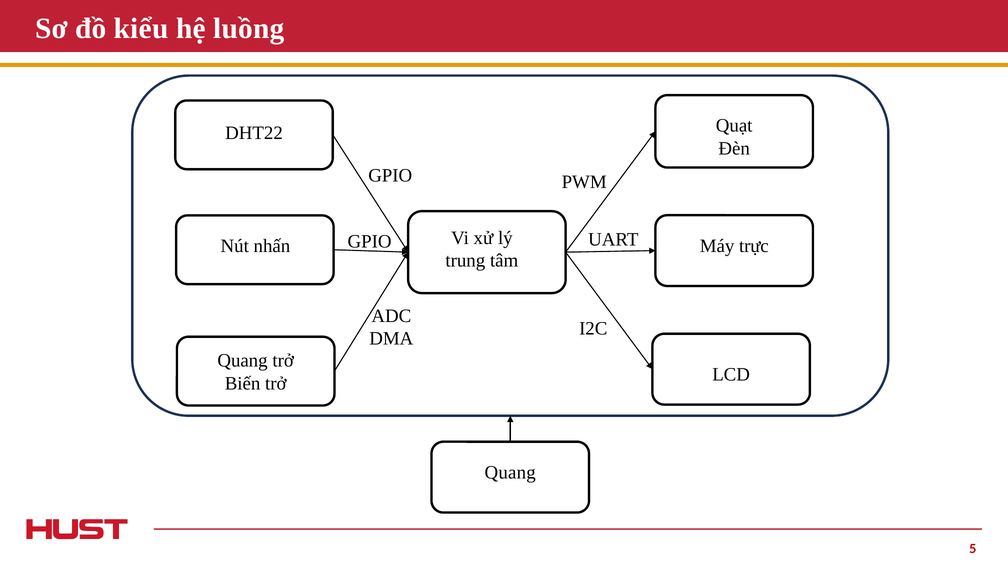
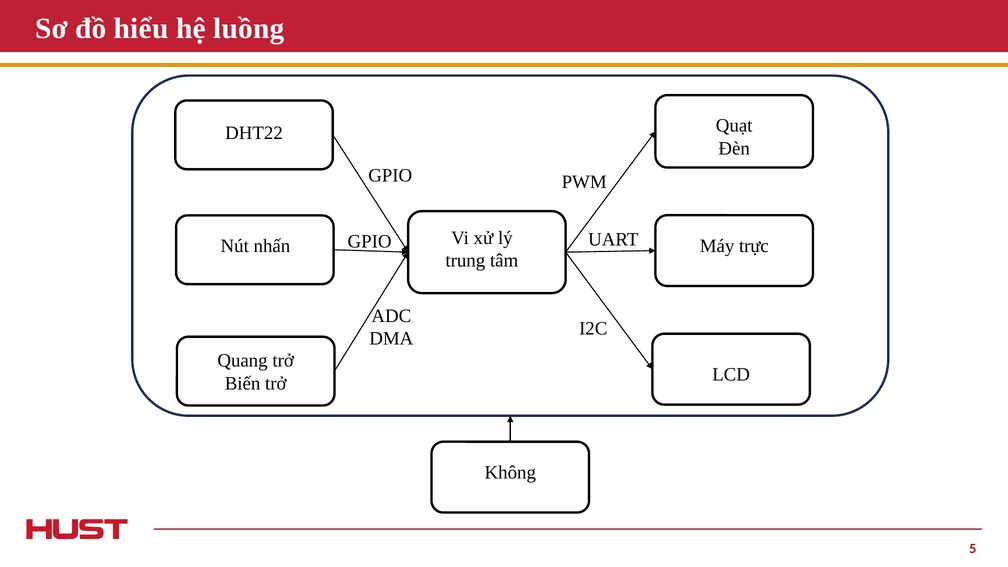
kiểu: kiểu -> hiểu (141, 29)
Quang: Quang -> Không (510, 472)
